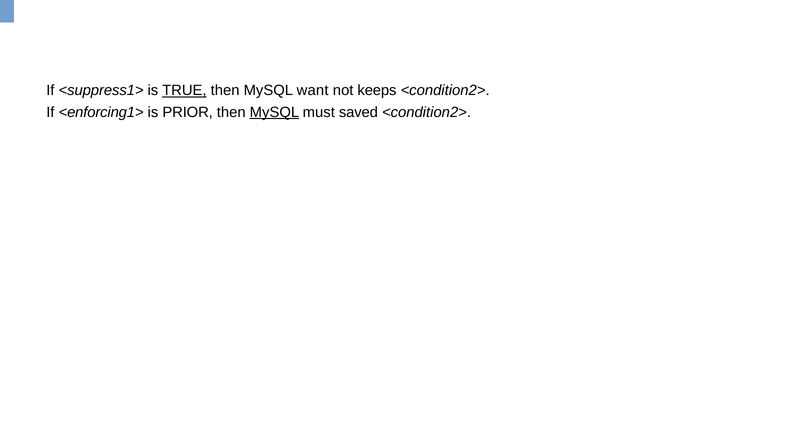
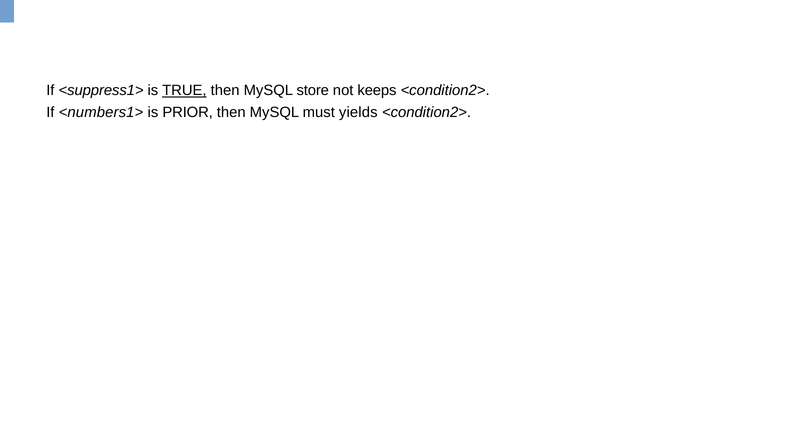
want: want -> store (313, 90)
<enforcing1>: <enforcing1> -> <numbers1> (101, 112)
MySQL underline: present -> none (274, 112)
saved: saved -> yields (358, 112)
